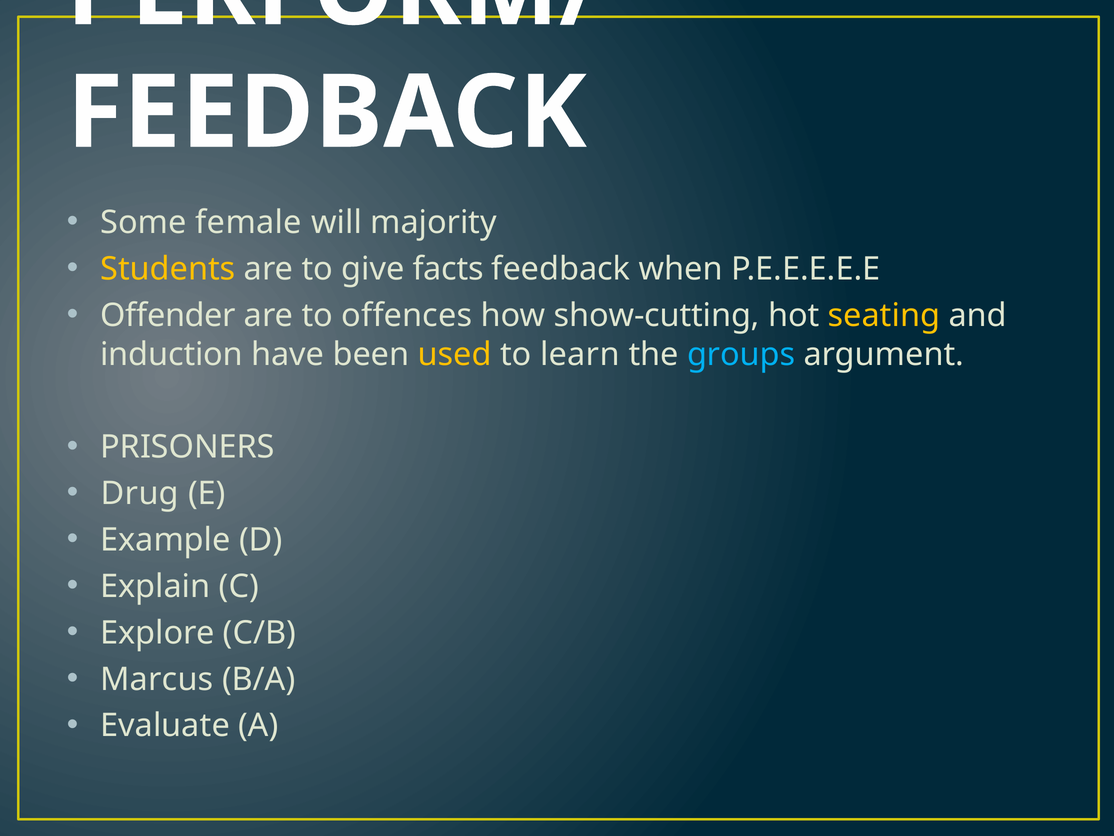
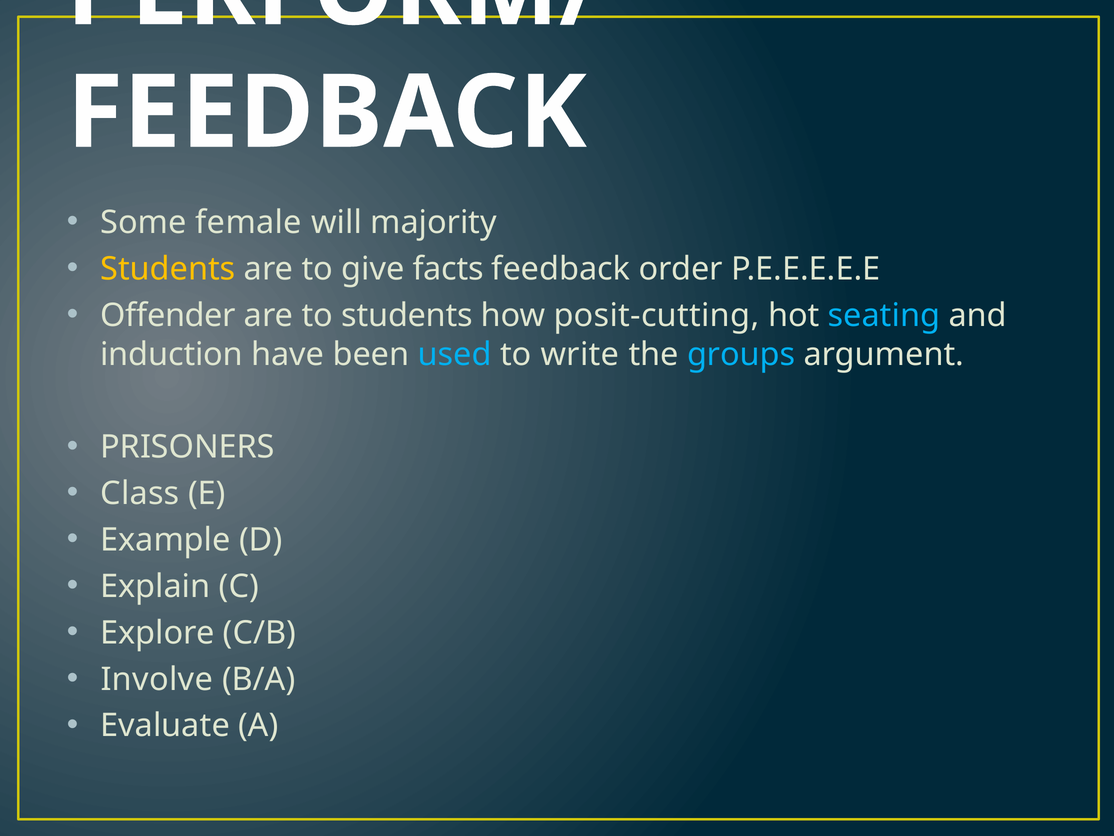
when: when -> order (681, 269)
to offences: offences -> students (407, 315)
show-cutting: show-cutting -> posit-cutting (656, 315)
seating colour: yellow -> light blue (884, 315)
used colour: yellow -> light blue (455, 354)
learn: learn -> write (580, 354)
Drug: Drug -> Class (140, 493)
Marcus: Marcus -> Involve (157, 679)
